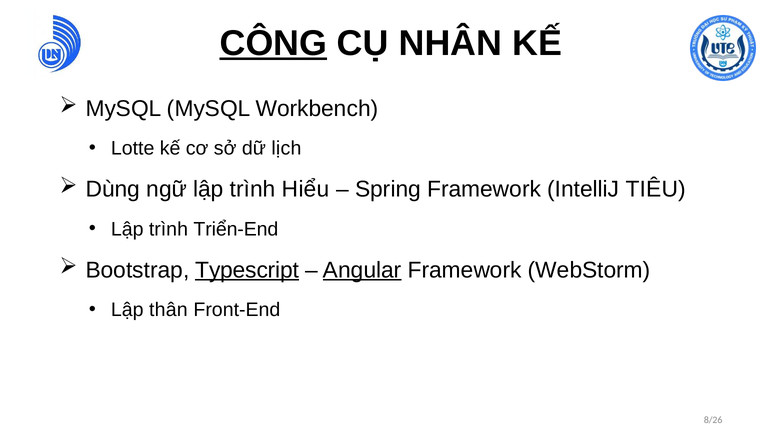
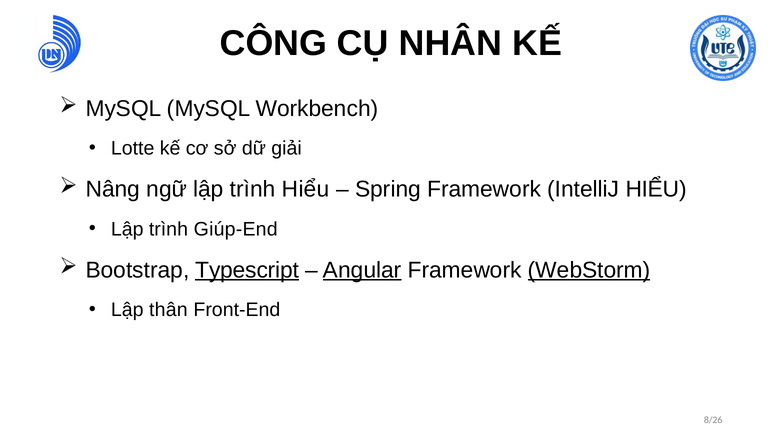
CÔNG underline: present -> none (273, 43)
lịch: lịch -> giải (287, 148)
Dùng: Dùng -> Nâng (113, 189)
IntelliJ TIÊU: TIÊU -> HIỂU (656, 189)
Triển-End: Triển-End -> Giúp-End (236, 229)
WebStorm underline: none -> present (589, 270)
